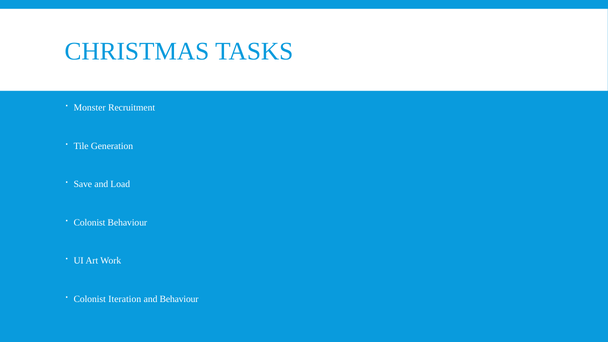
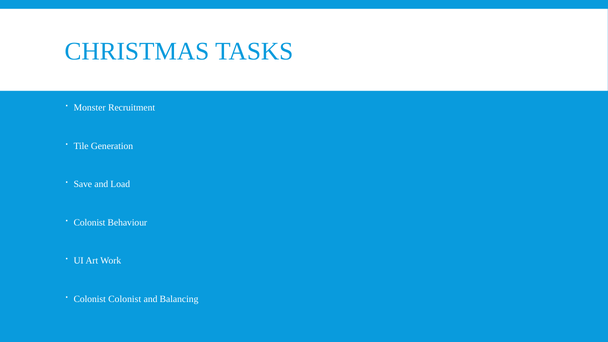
Colonist Iteration: Iteration -> Colonist (125, 299)
and Behaviour: Behaviour -> Balancing (179, 299)
